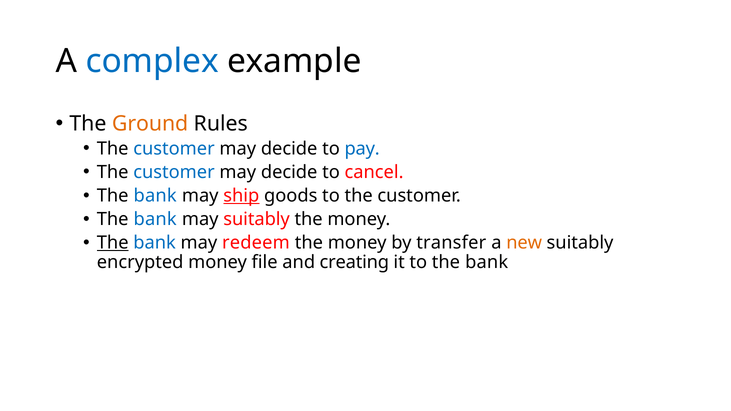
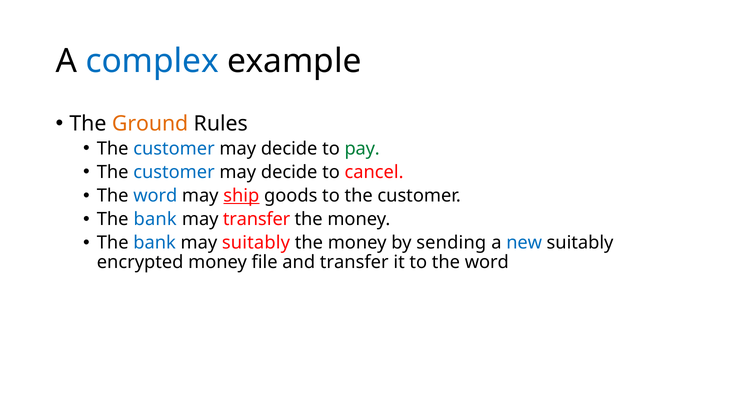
pay colour: blue -> green (362, 149)
bank: bank -> word (155, 196)
may suitably: suitably -> transfer (257, 219)
The underline: present -> none (113, 243)
may redeem: redeem -> suitably (256, 243)
transfer: transfer -> sending (451, 243)
new colour: orange -> blue (524, 243)
and creating: creating -> transfer (354, 263)
to the bank: bank -> word (487, 263)
